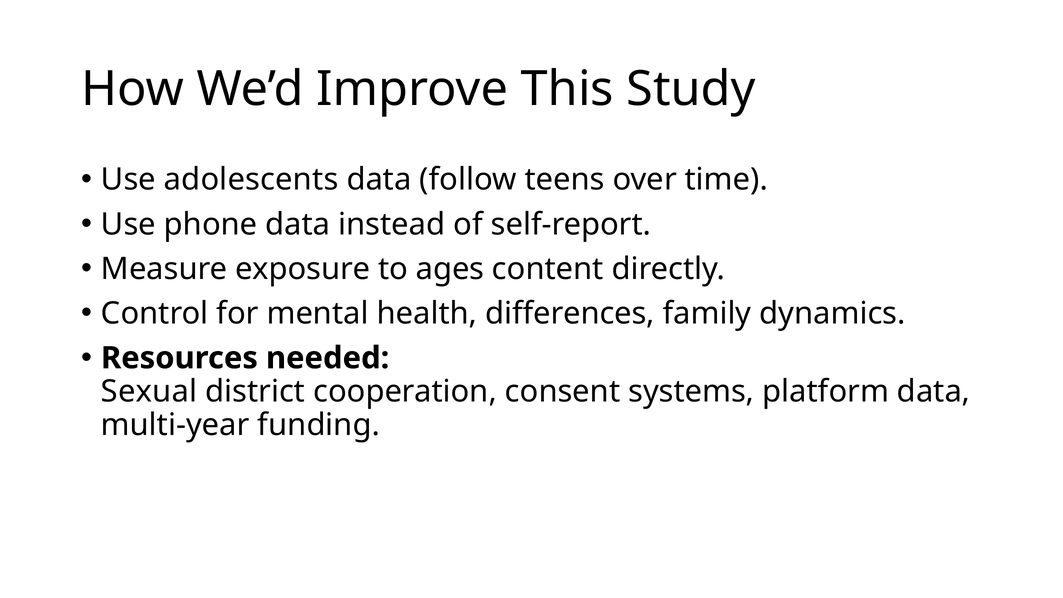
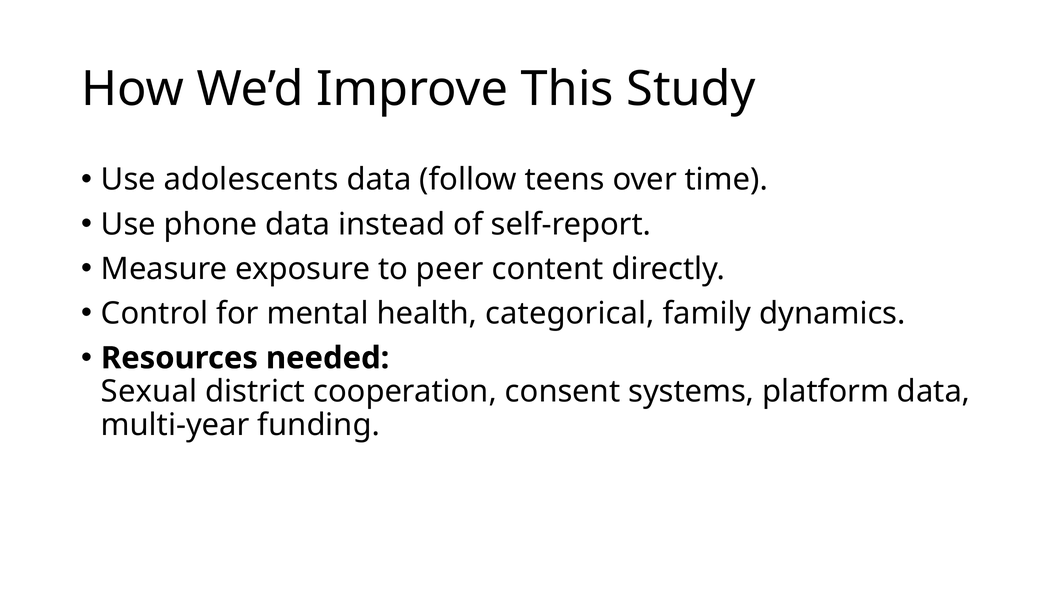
ages: ages -> peer (450, 269)
differences: differences -> categorical (570, 313)
